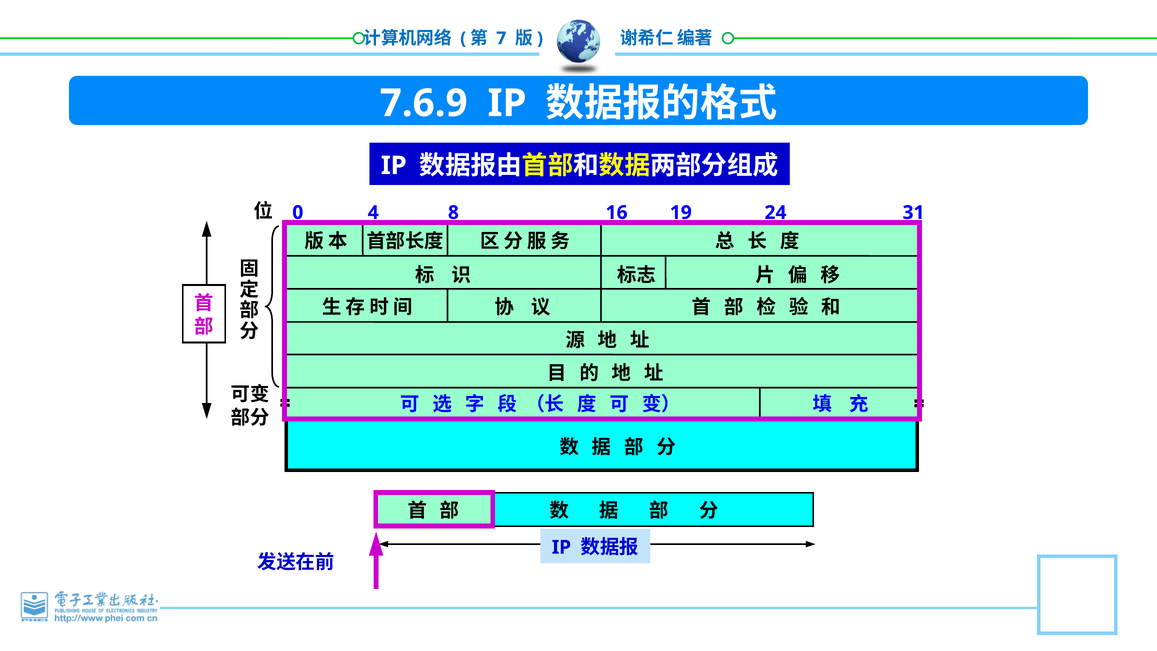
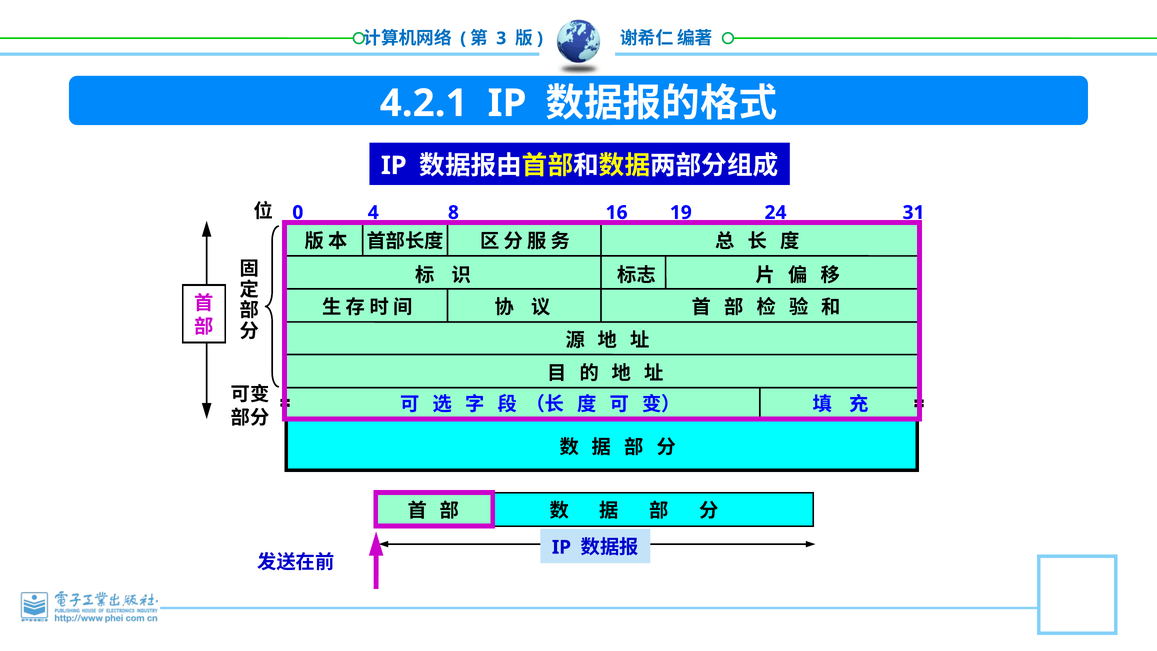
7: 7 -> 3 (501, 38)
7.6.9: 7.6.9 -> 4.2.1 (424, 103)
